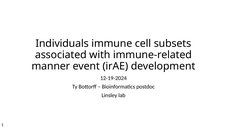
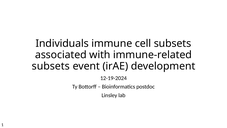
manner: manner -> subsets (51, 66)
